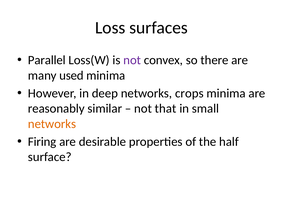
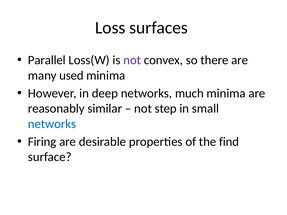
crops: crops -> much (189, 93)
that: that -> step (166, 109)
networks colour: orange -> blue (52, 124)
half: half -> find (229, 142)
